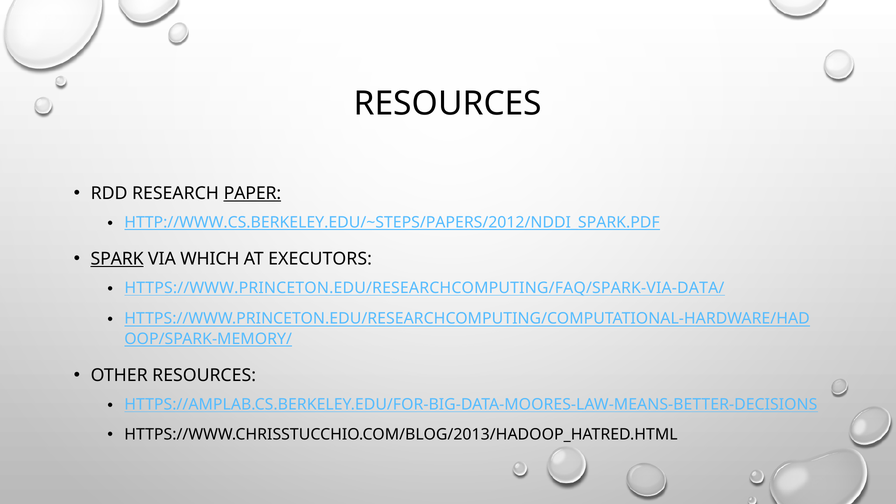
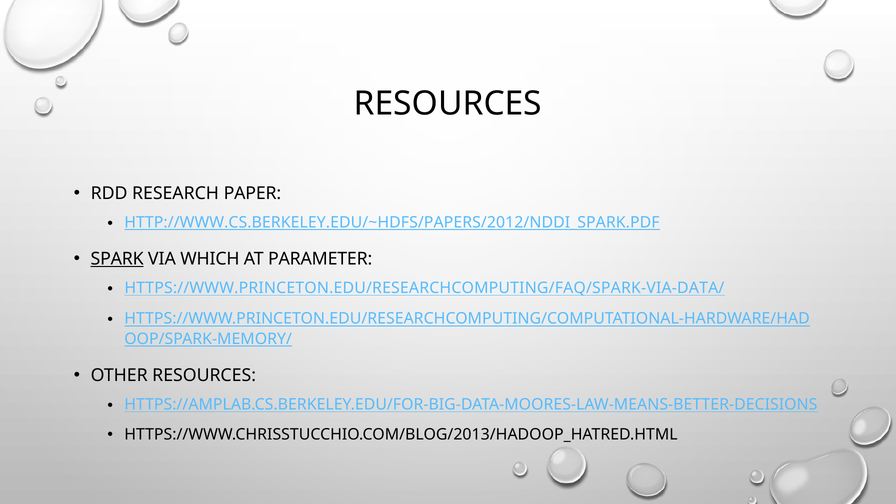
PAPER underline: present -> none (252, 193)
HTTP://WWW.CS.BERKELEY.EDU/~STEPS/PAPERS/2012/NDDI_SPARK.PDF: HTTP://WWW.CS.BERKELEY.EDU/~STEPS/PAPERS/2012/NDDI_SPARK.PDF -> HTTP://WWW.CS.BERKELEY.EDU/~HDFS/PAPERS/2012/NDDI_SPARK.PDF (392, 222)
EXECUTORS: EXECUTORS -> PARAMETER (320, 259)
